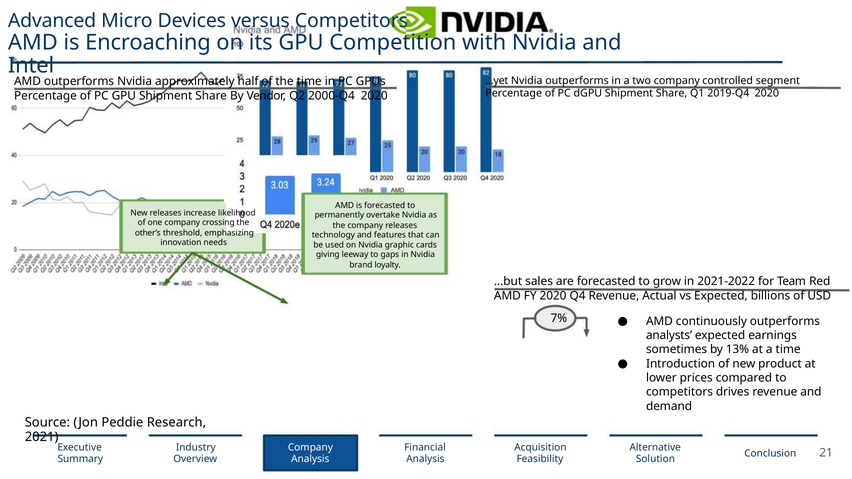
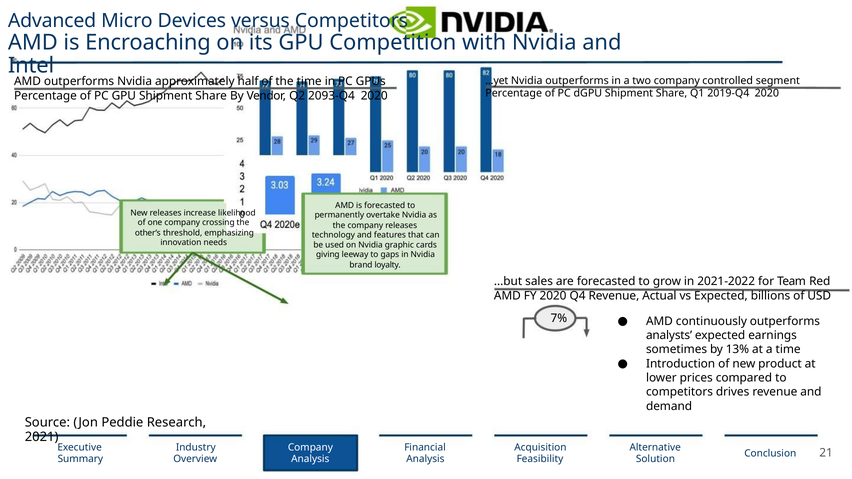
2000-Q4: 2000-Q4 -> 2093-Q4 (331, 96)
